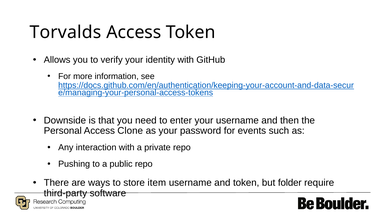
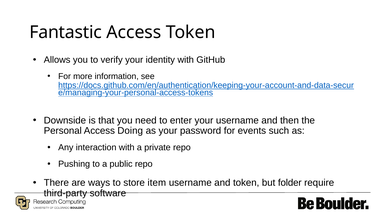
Torvalds: Torvalds -> Fantastic (66, 32)
Clone: Clone -> Doing (130, 131)
